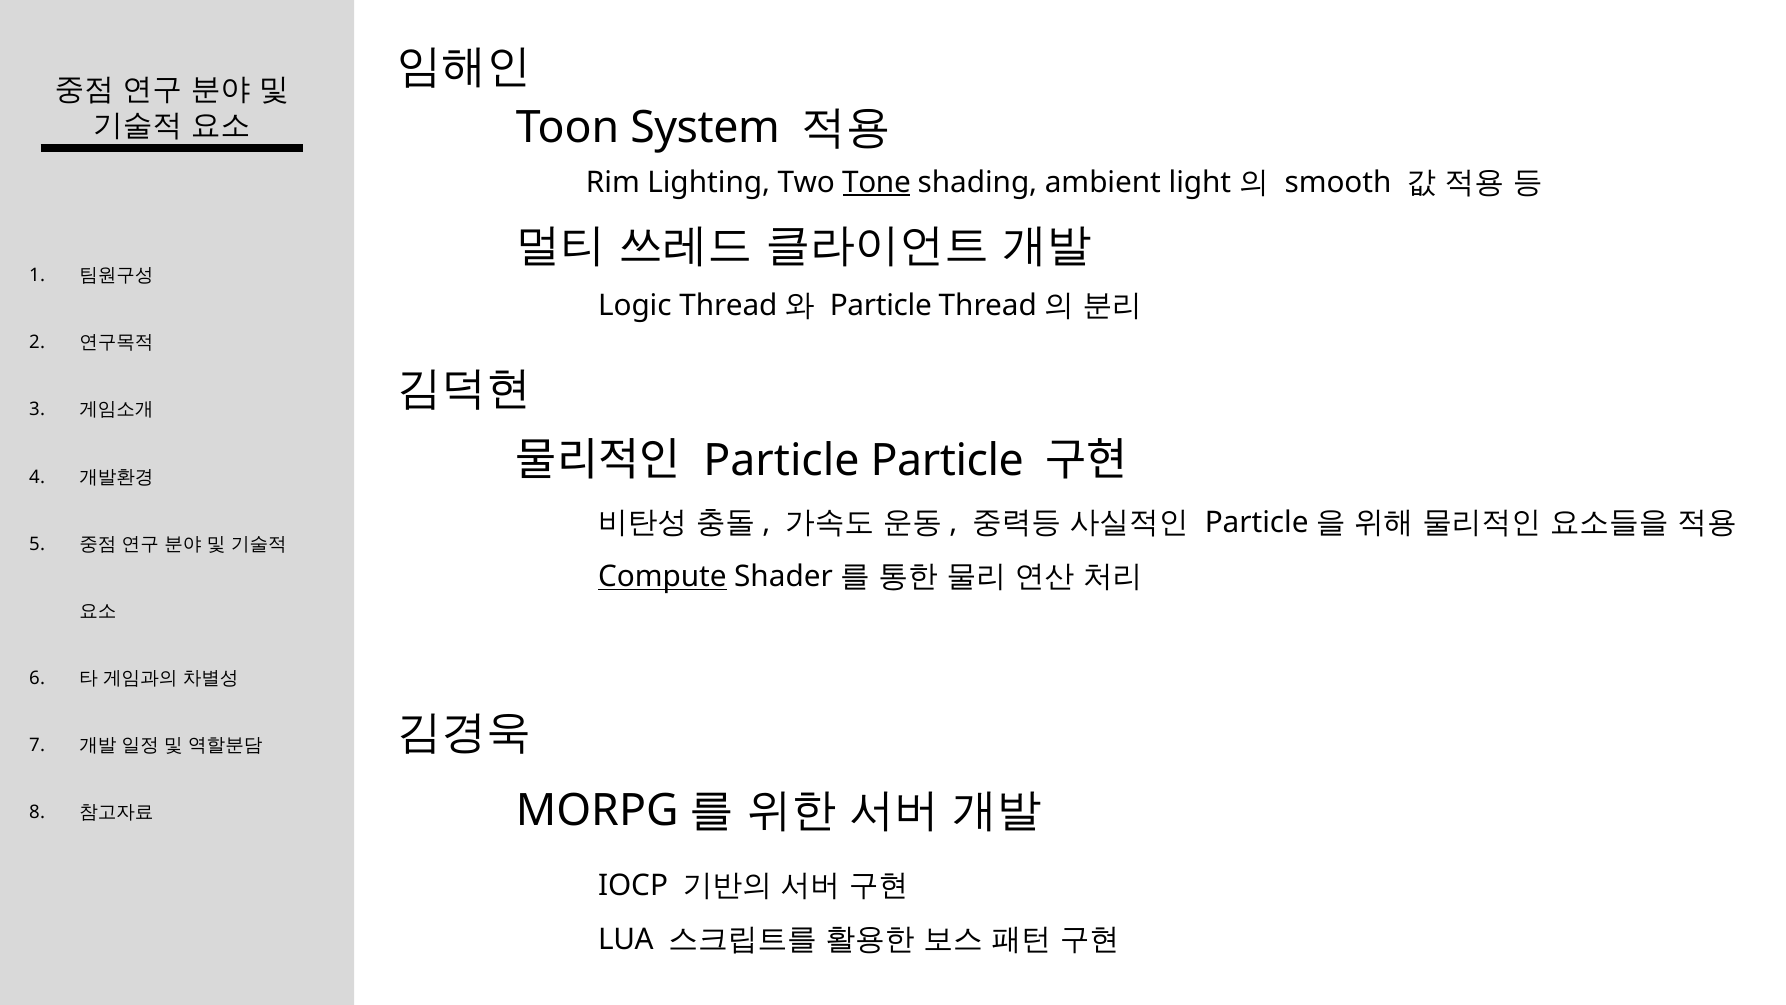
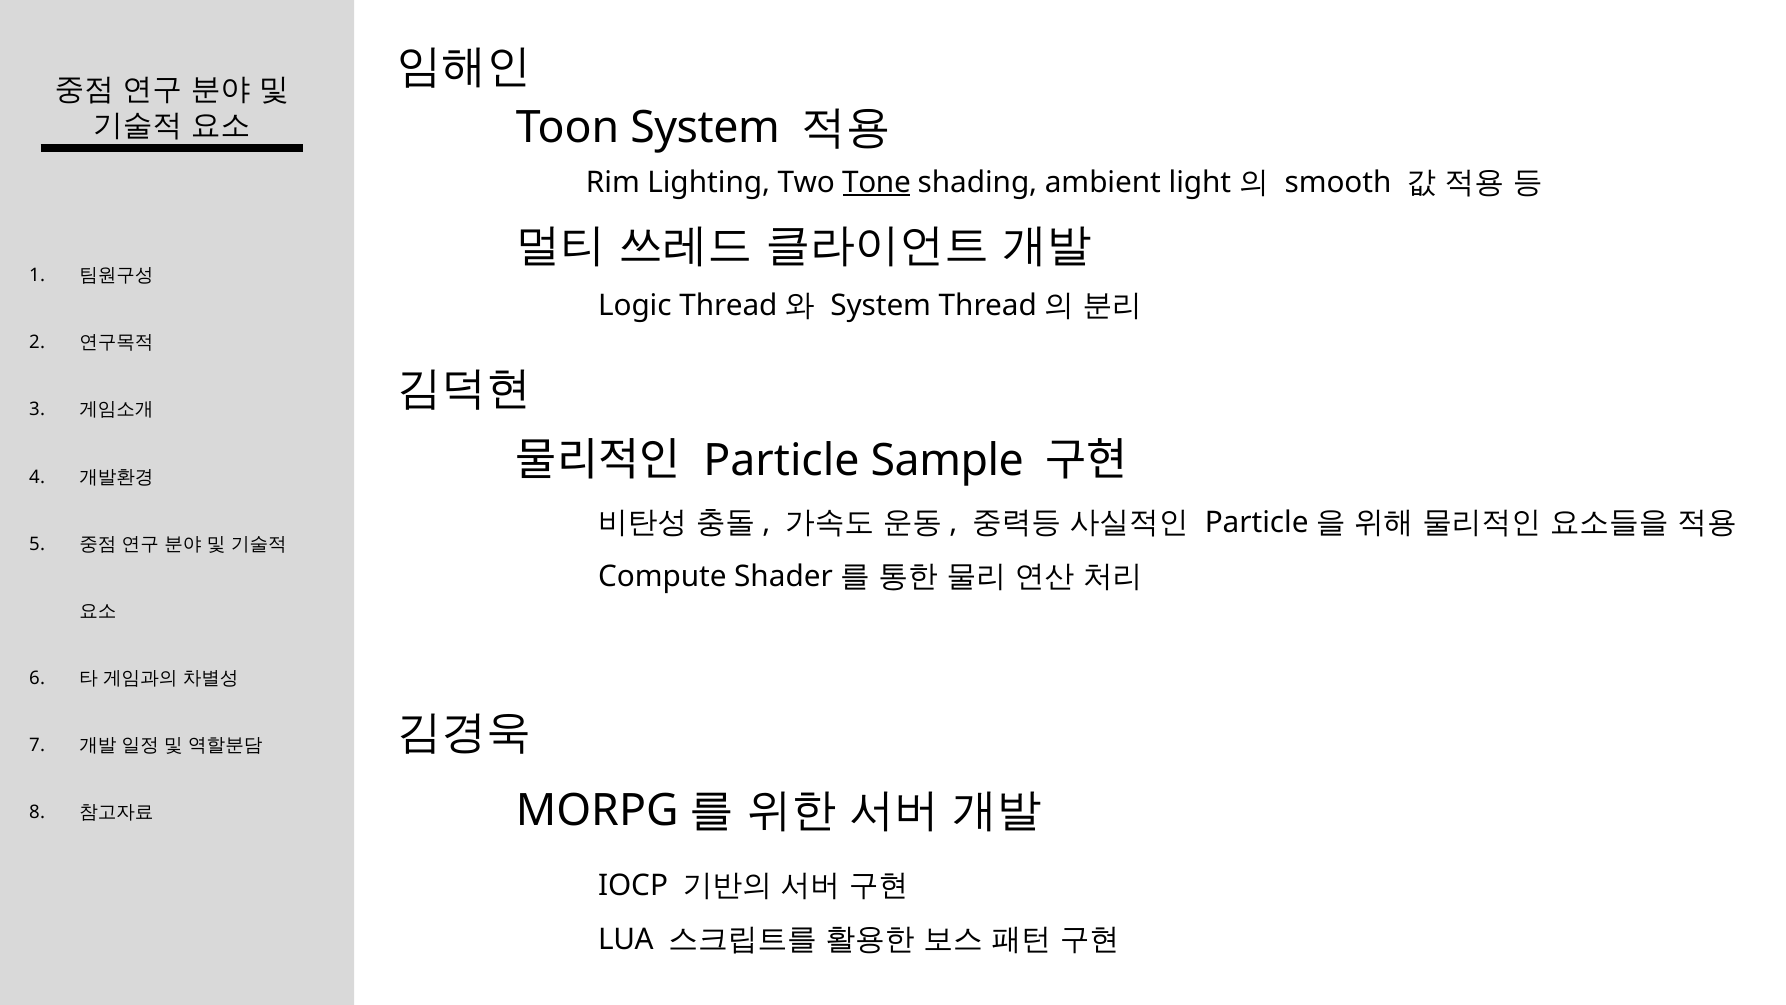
Particle: Particle -> System (881, 305)
Particle Particle: Particle -> Sample (947, 460)
Compute underline: present -> none (662, 576)
